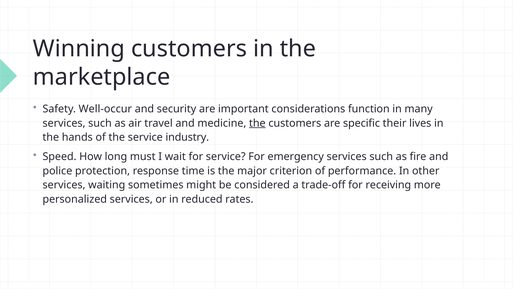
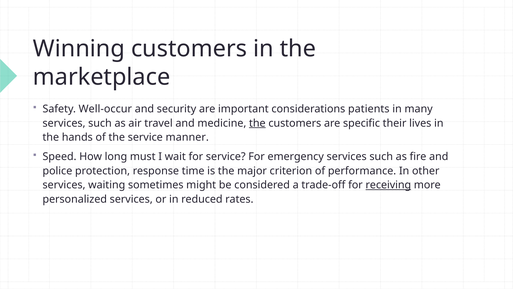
function: function -> patients (369, 109)
industry: industry -> manner (187, 137)
receiving underline: none -> present (388, 185)
